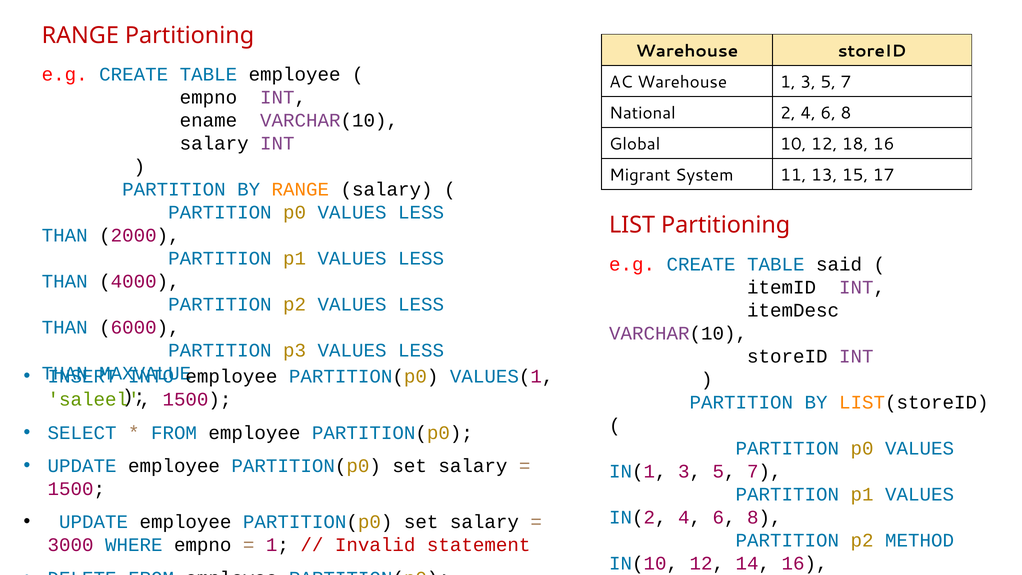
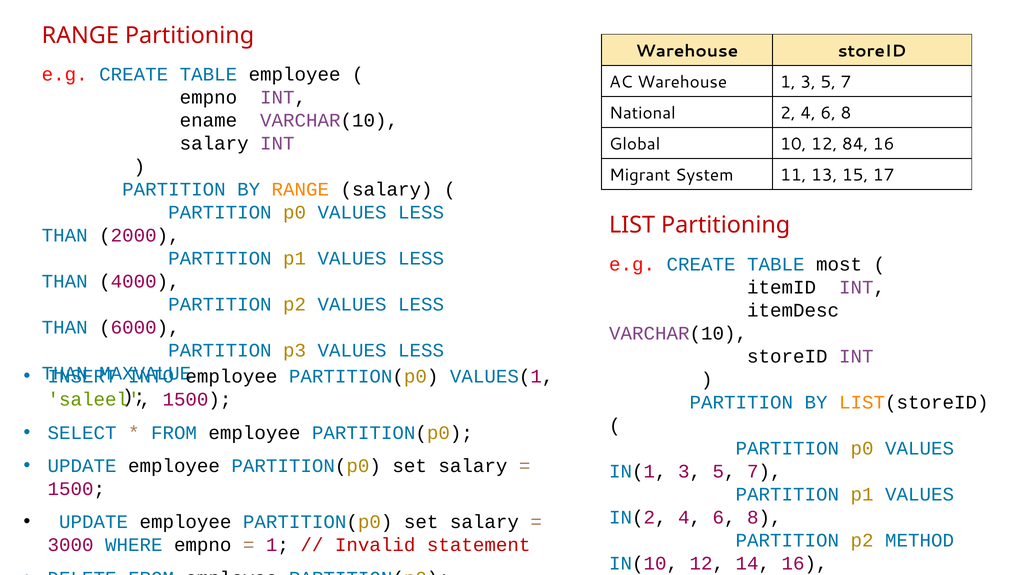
18: 18 -> 84 (855, 144)
said: said -> most (839, 264)
